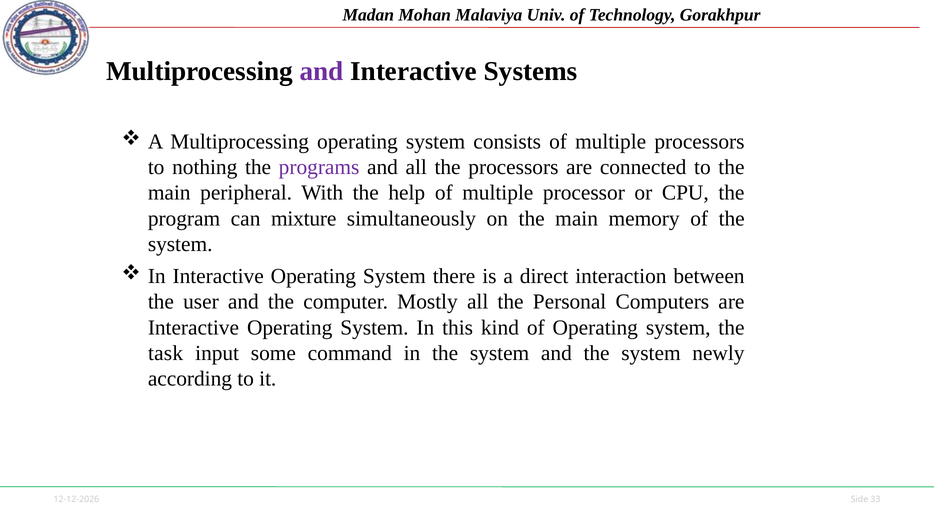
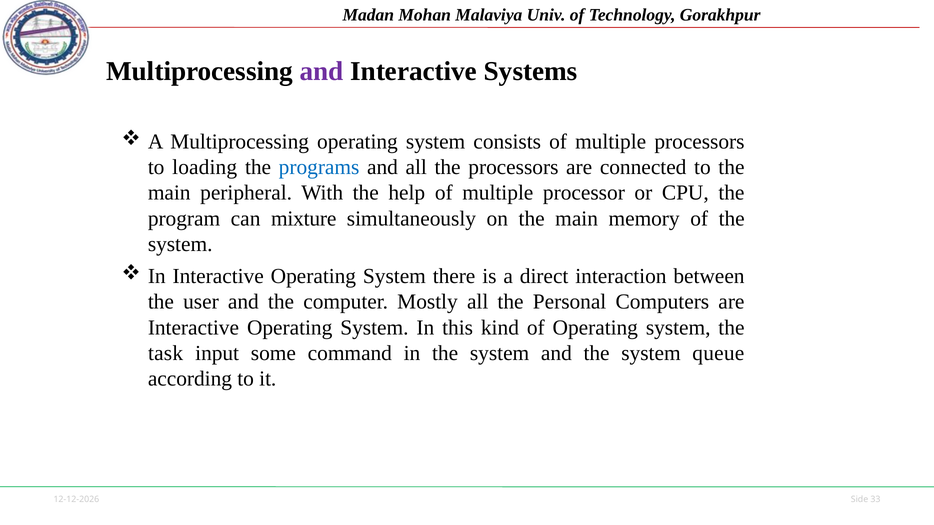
nothing: nothing -> loading (205, 167)
programs colour: purple -> blue (319, 167)
newly: newly -> queue (718, 353)
